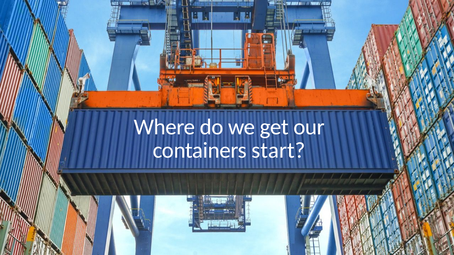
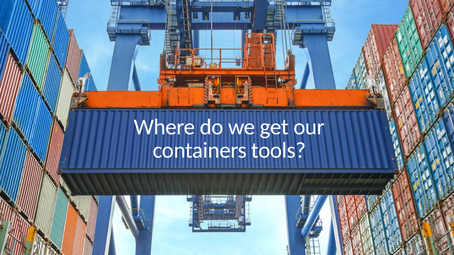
start: start -> tools (279, 150)
